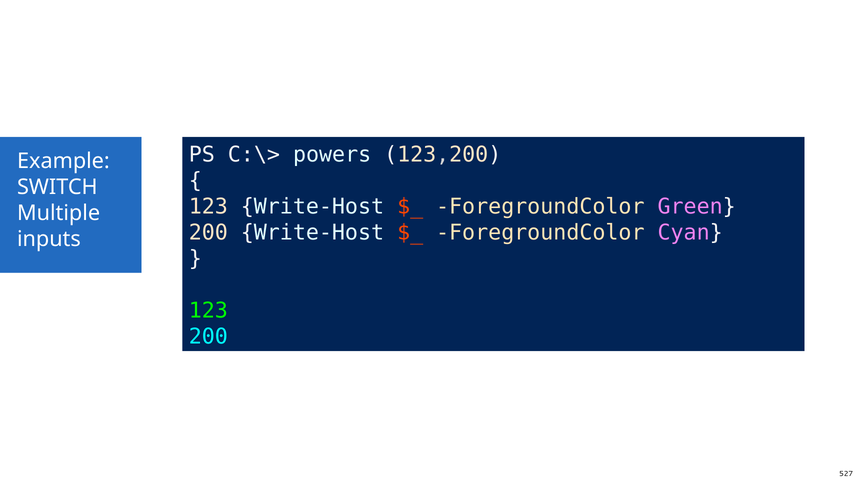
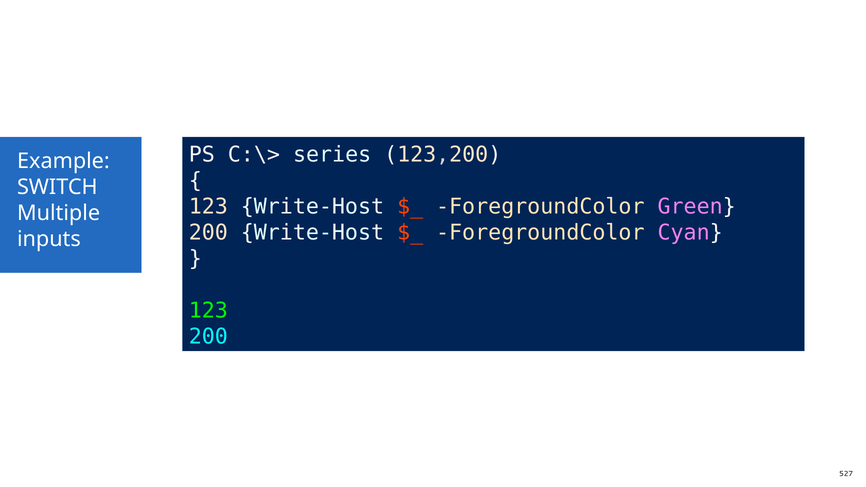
powers: powers -> series (332, 155)
